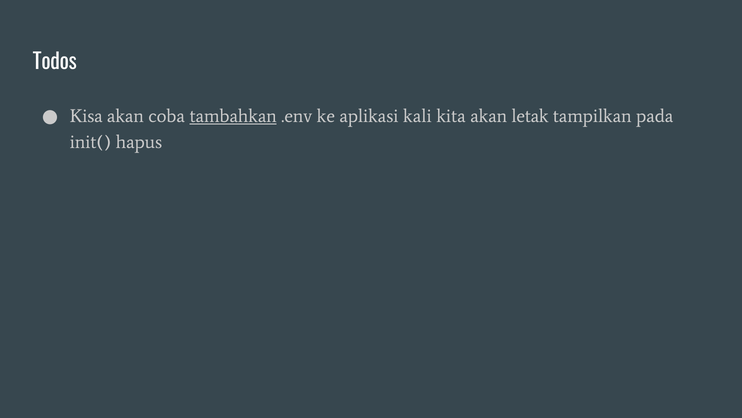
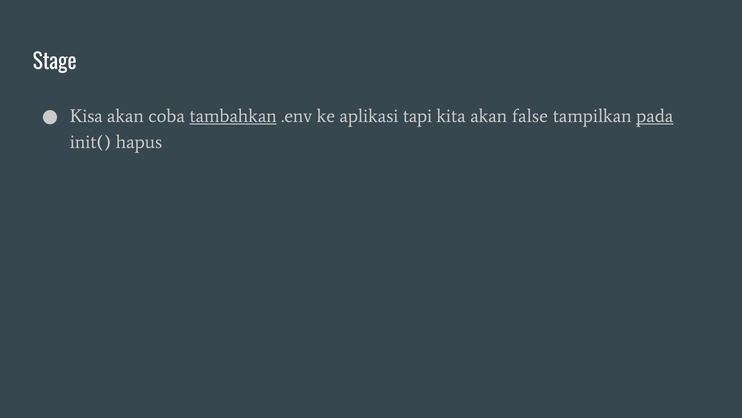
Todos: Todos -> Stage (55, 62)
kali: kali -> tapi (418, 116)
letak: letak -> false (530, 116)
pada underline: none -> present (655, 116)
